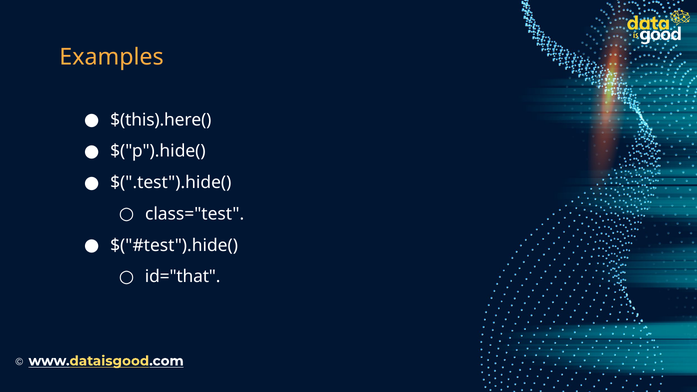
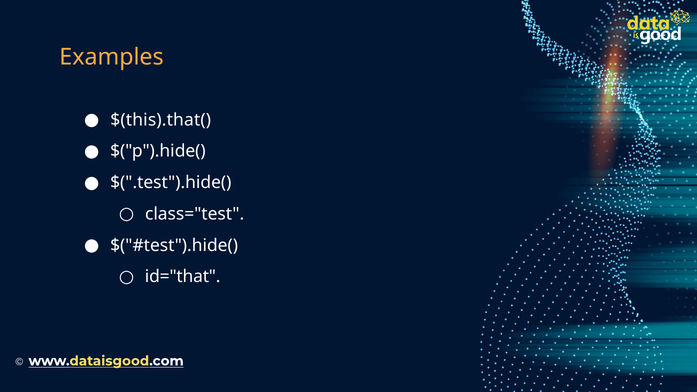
$(this).here(: $(this).here( -> $(this).that( (161, 120)
